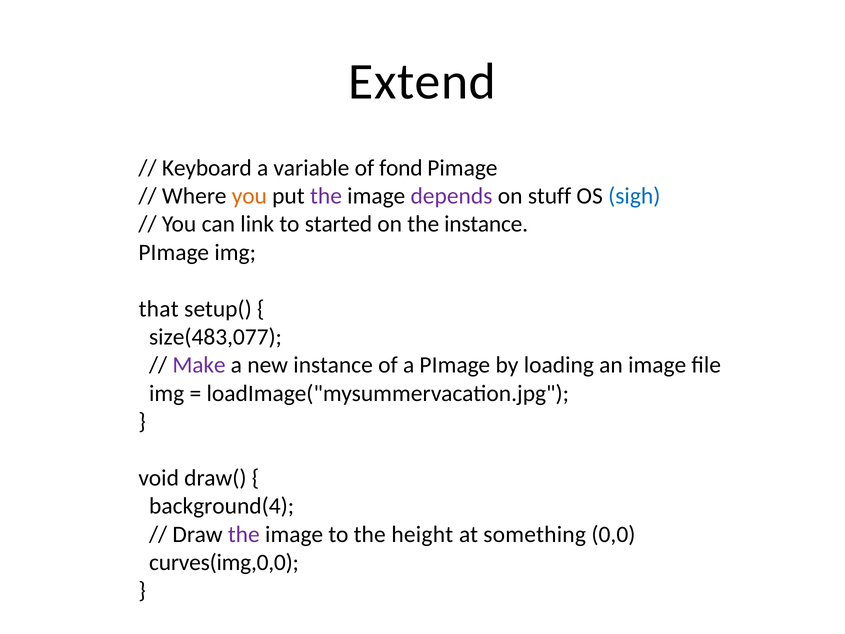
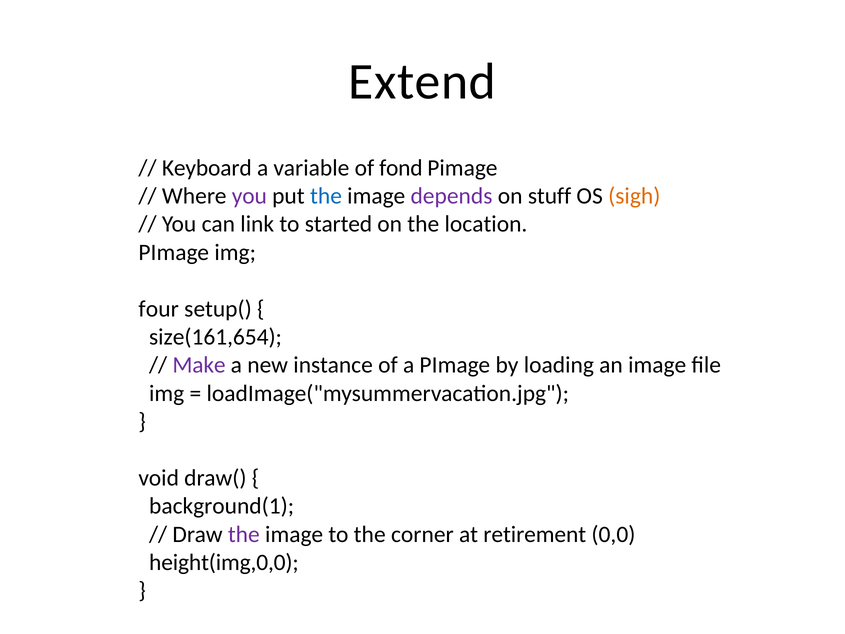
you colour: orange -> purple (249, 196)
the colour: purple -> blue (326, 196)
sigh colour: blue -> orange (634, 196)
the instance: instance -> location (486, 224)
that: that -> four (159, 309)
size(483,077: size(483,077 -> size(161,654 (215, 337)
background(4: background(4 -> background(1 (222, 506)
height: height -> corner (422, 534)
something: something -> retirement (535, 534)
curves(img,0,0: curves(img,0,0 -> height(img,0,0 (224, 562)
